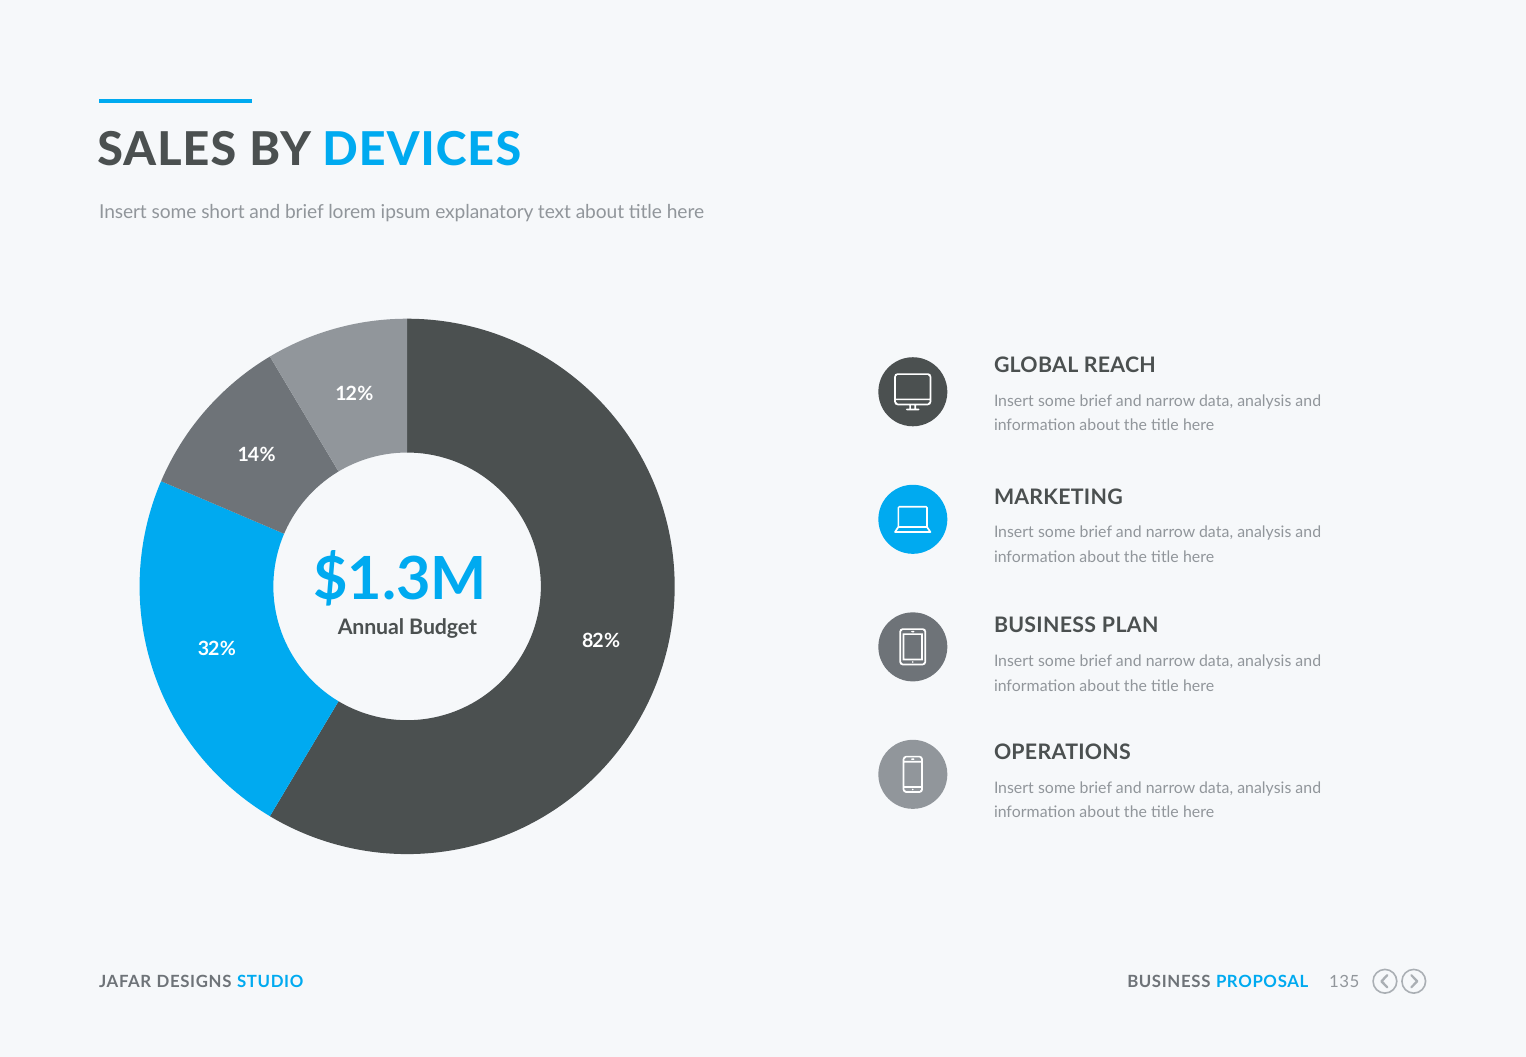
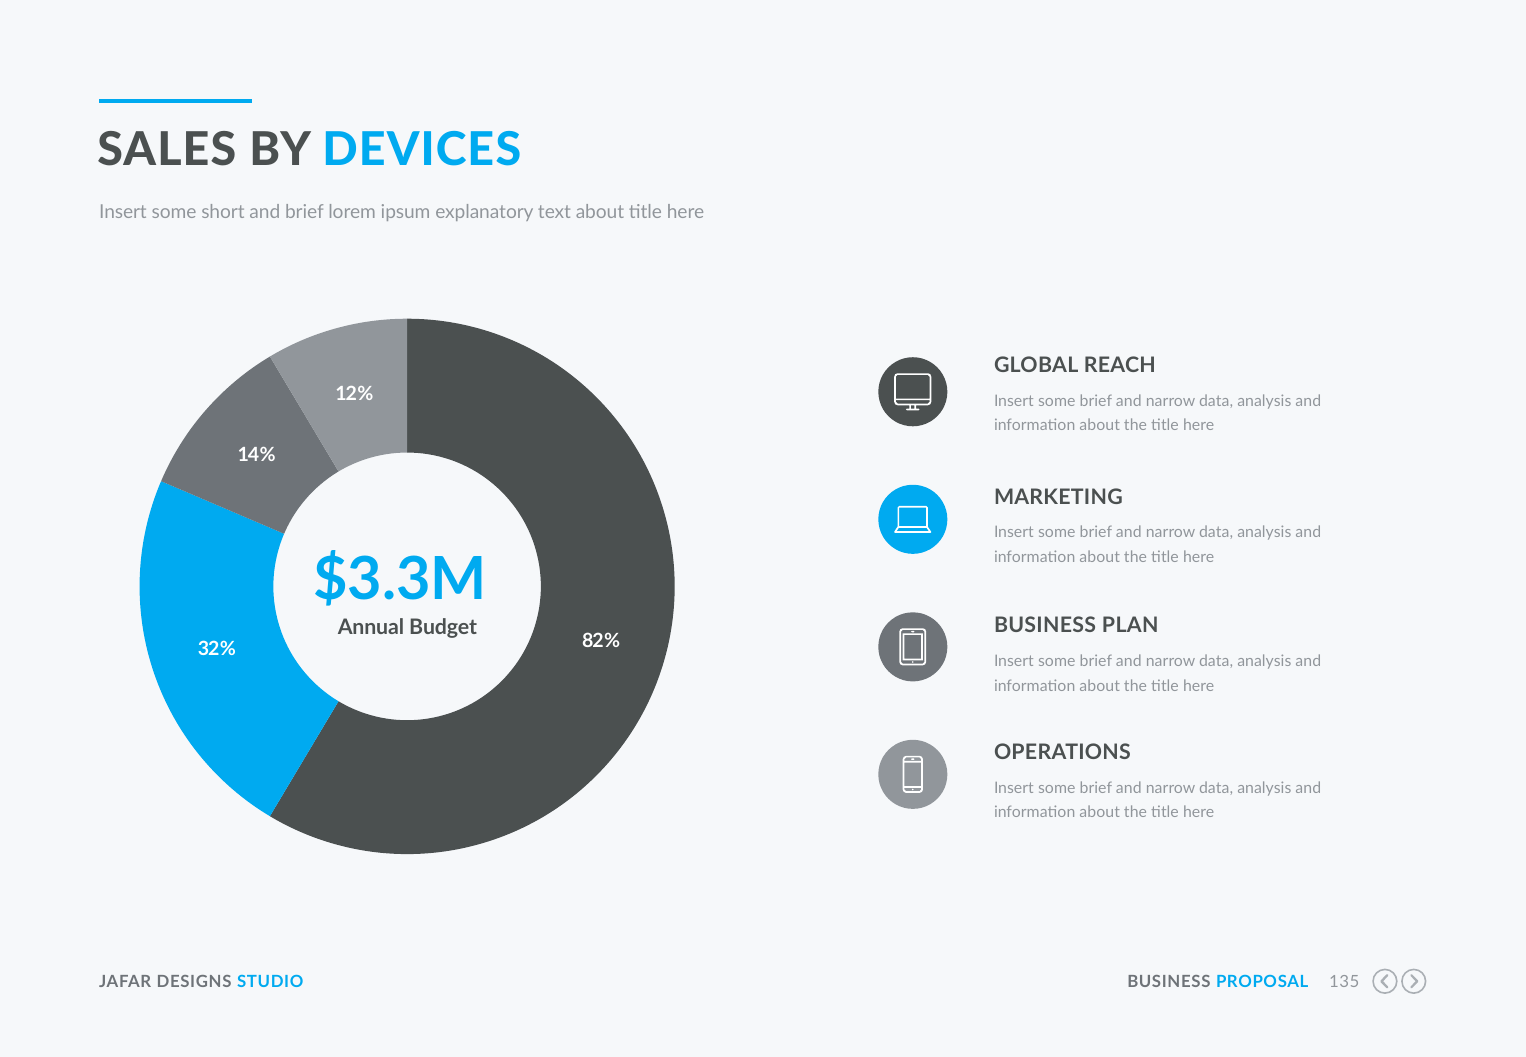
$1.3M: $1.3M -> $3.3M (400, 579)
